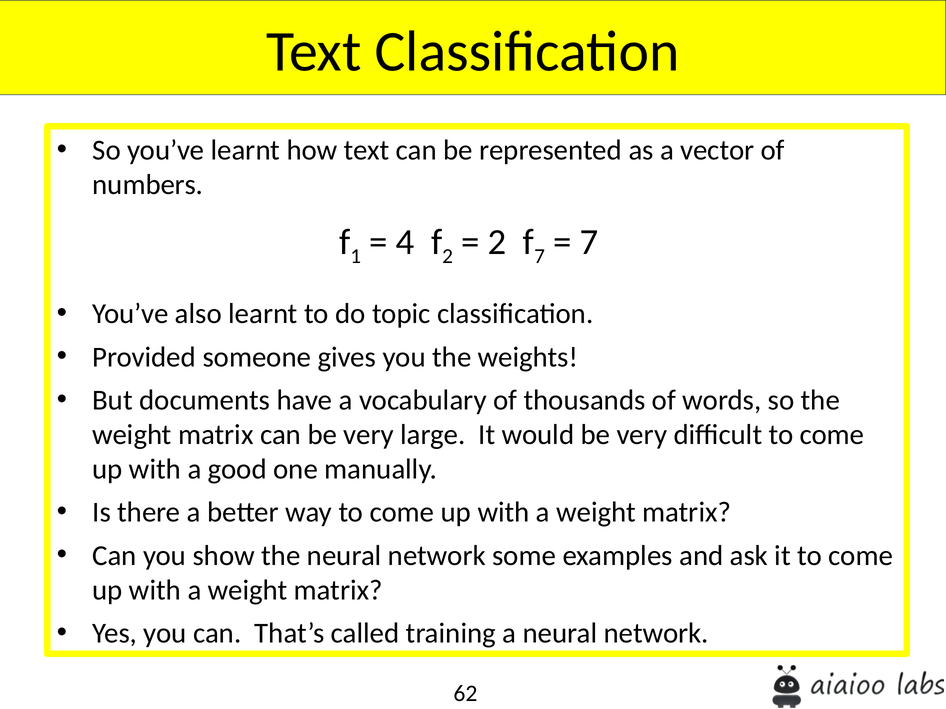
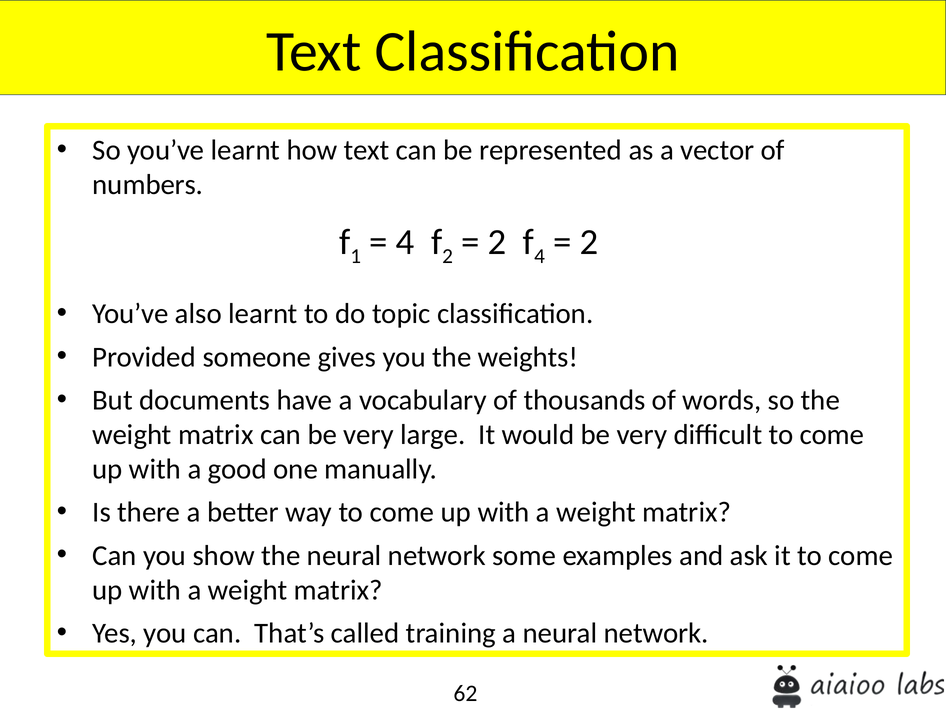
7: 7 -> 4 (540, 257)
7: 7 -> 2 (589, 242)
